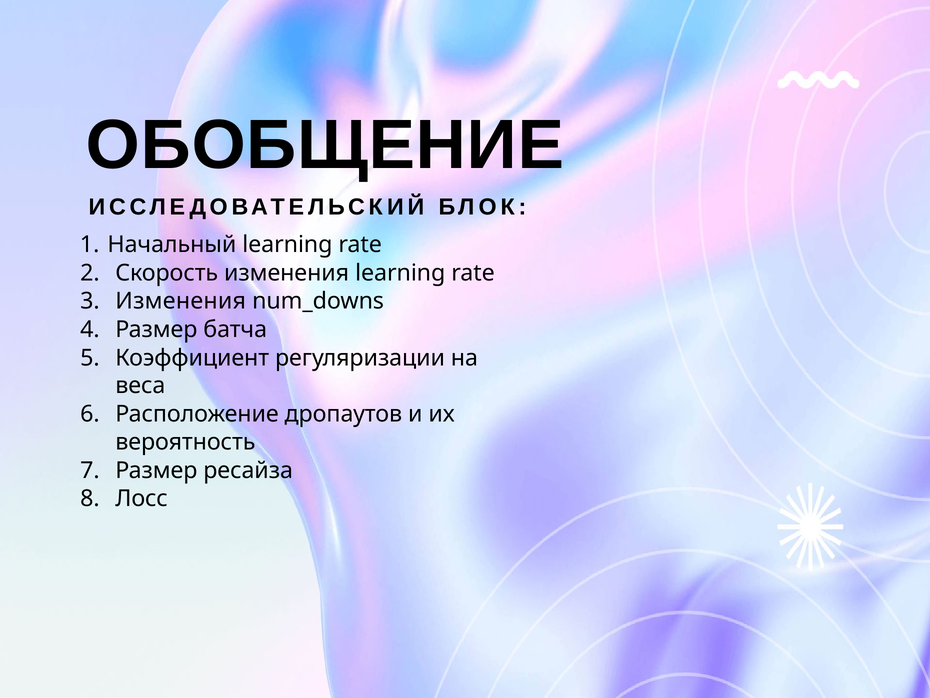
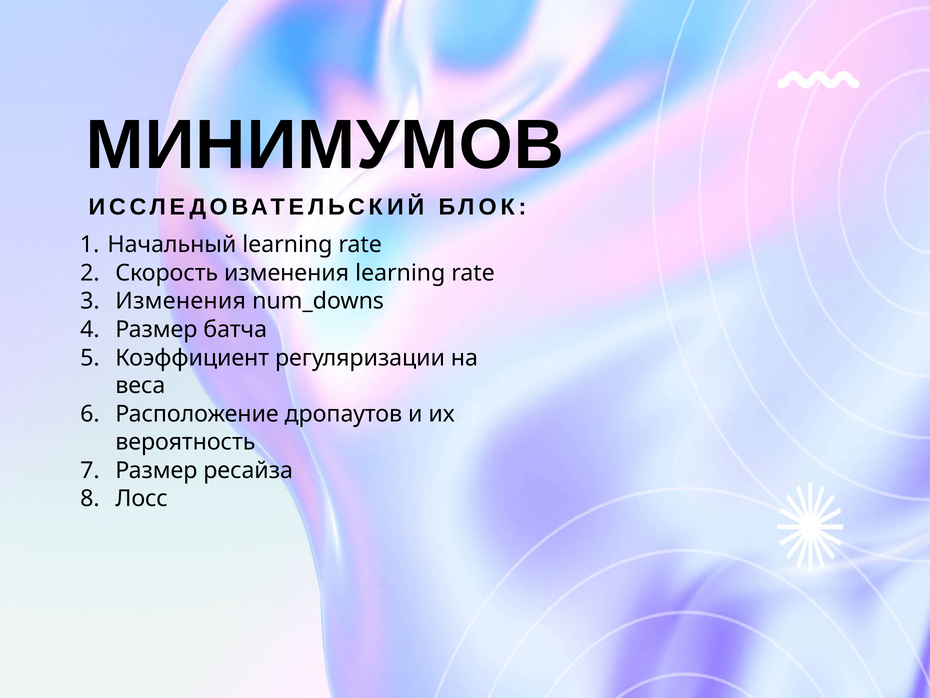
ОБОБЩЕНИЕ: ОБОБЩЕНИЕ -> МИНИМУМОВ (325, 145)
